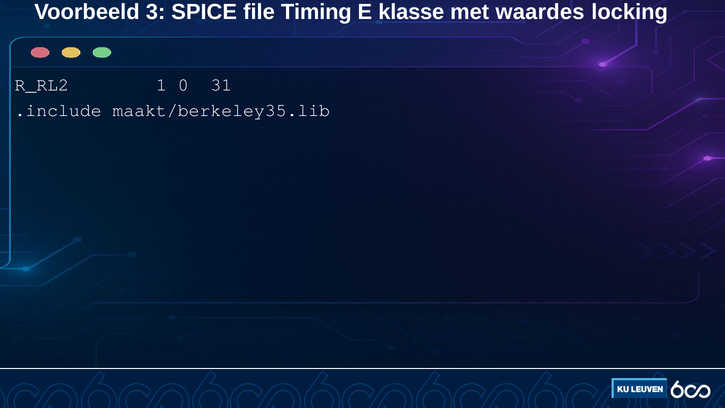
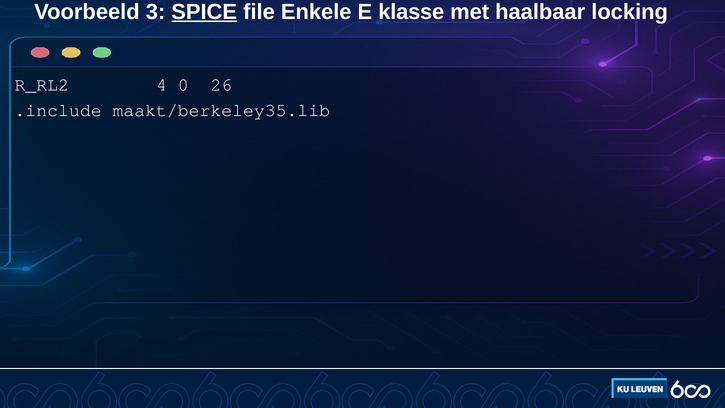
SPICE underline: none -> present (204, 12)
Timing: Timing -> Enkele (316, 12)
waardes: waardes -> haalbaar (540, 12)
1: 1 -> 4 (161, 85)
31: 31 -> 26 (221, 85)
